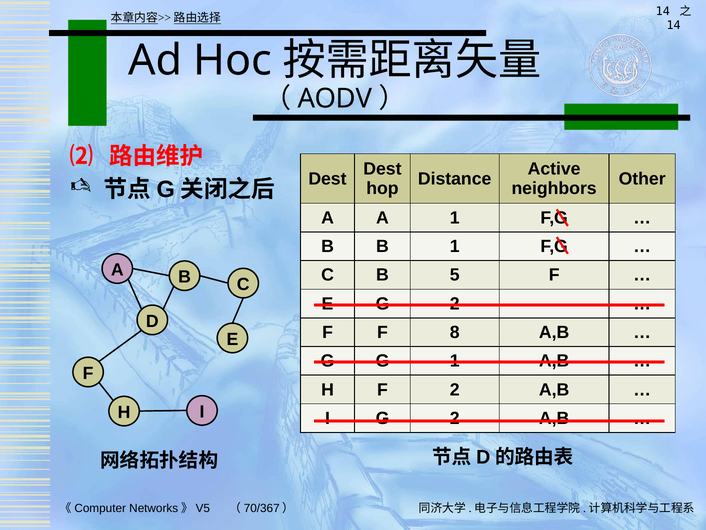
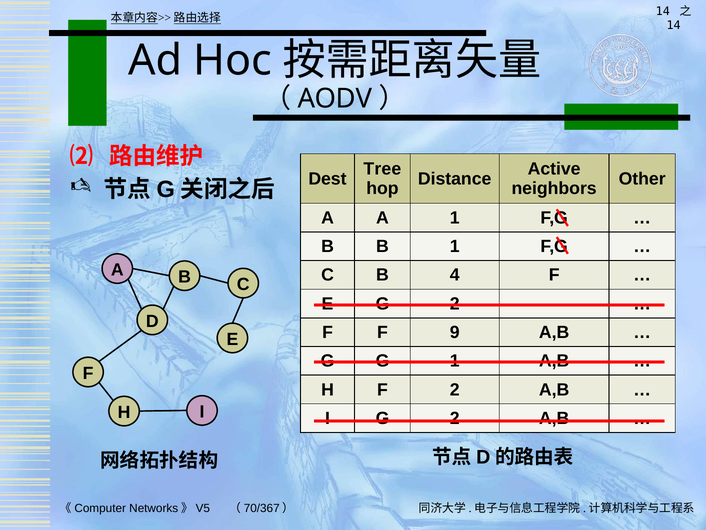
Dest: Dest -> Tree (382, 169)
5: 5 -> 4 (455, 275)
8: 8 -> 9 (455, 332)
